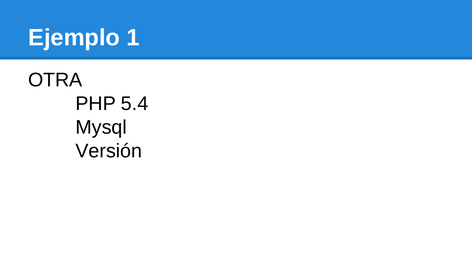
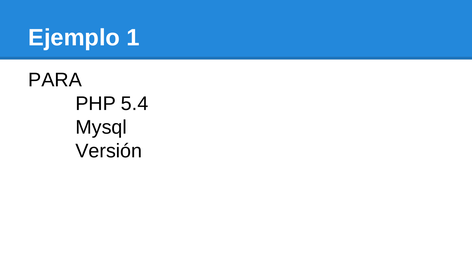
OTRA: OTRA -> PARA (55, 80)
